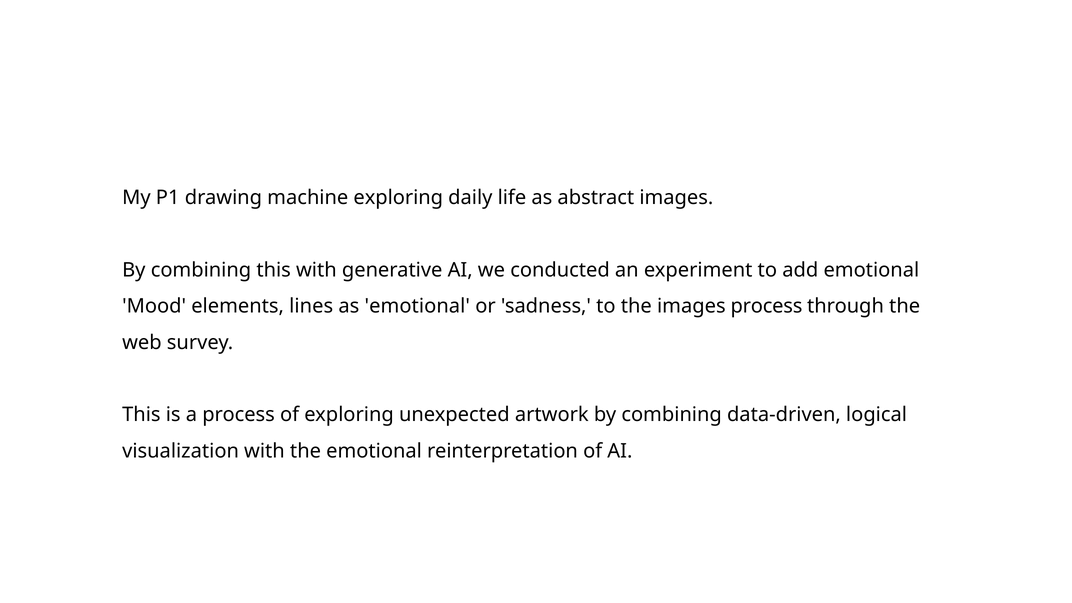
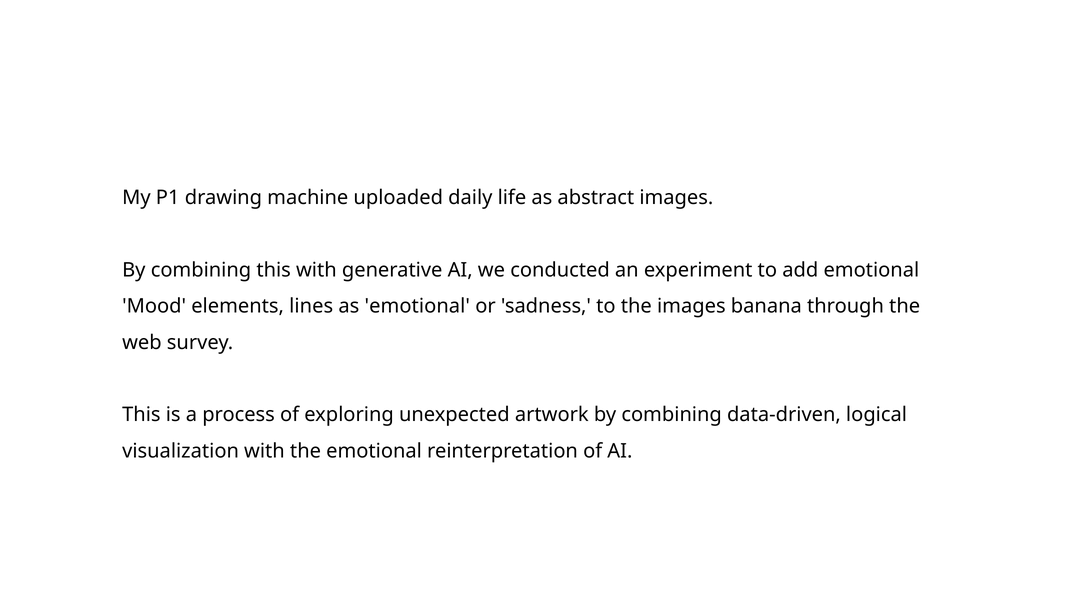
machine exploring: exploring -> uploaded (398, 198)
images process: process -> banana (766, 306)
